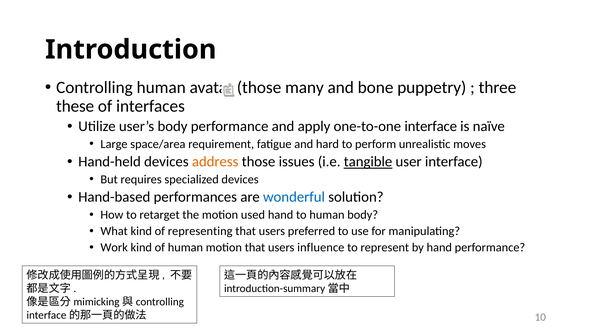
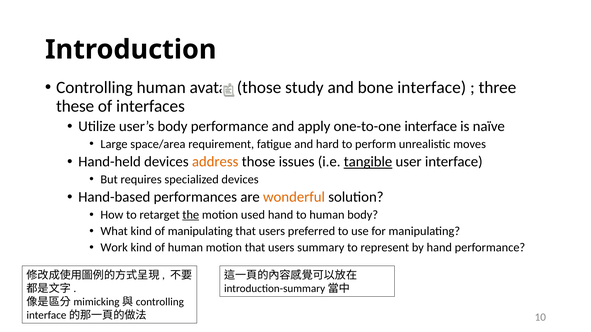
many: many -> study (304, 88)
bone puppetry: puppetry -> interface (432, 88)
wonderful colour: blue -> orange (294, 197)
the underline: none -> present (191, 215)
of representing: representing -> manipulating (200, 231)
influence: influence -> summary (321, 248)
